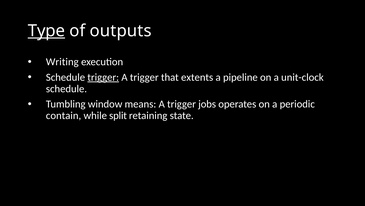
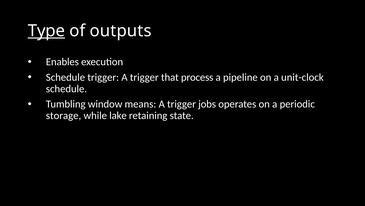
Writing: Writing -> Enables (62, 62)
trigger underline: present -> none (103, 77)
extents: extents -> process (197, 77)
contain: contain -> storage (64, 115)
split: split -> lake (118, 115)
